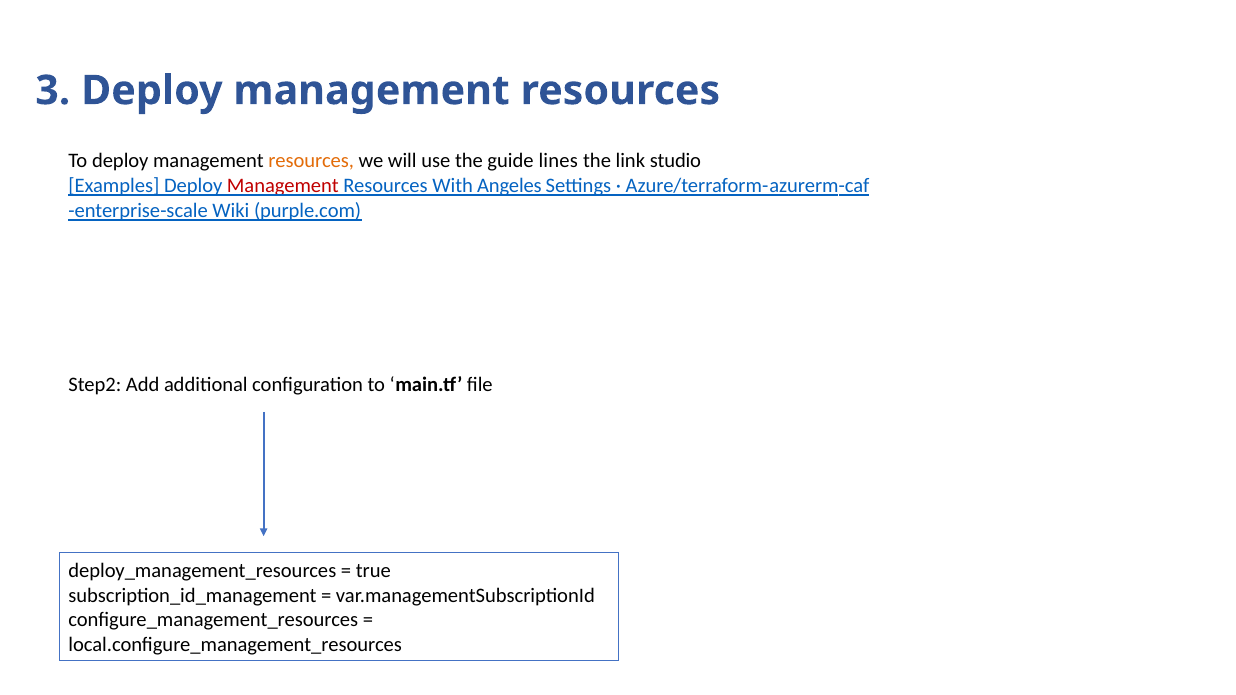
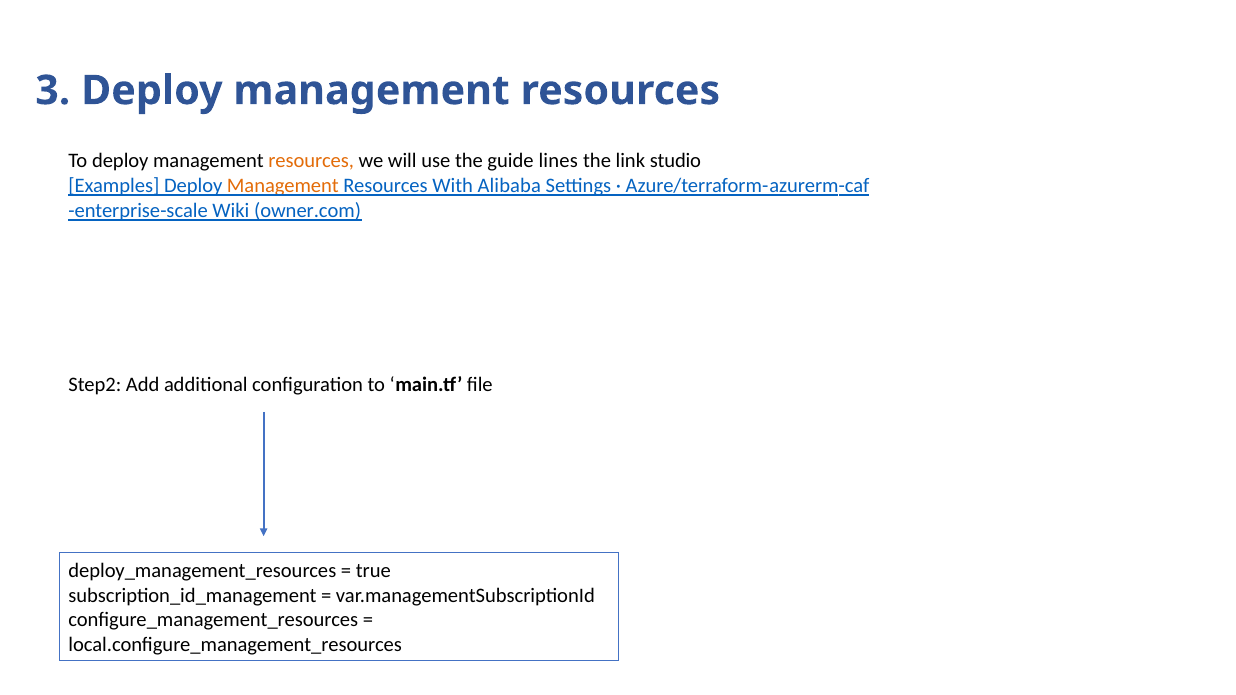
Management colour: red -> orange (283, 186)
Angeles: Angeles -> Alibaba (509, 186)
purple.com: purple.com -> owner.com (308, 211)
